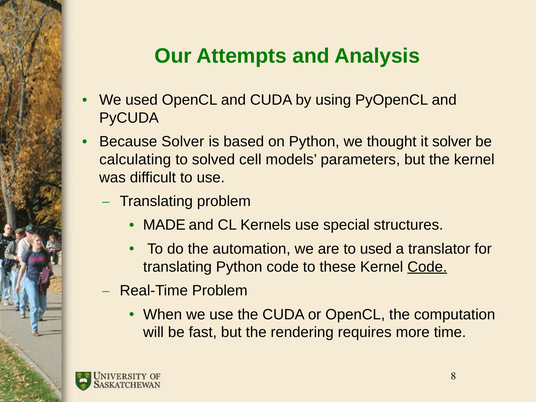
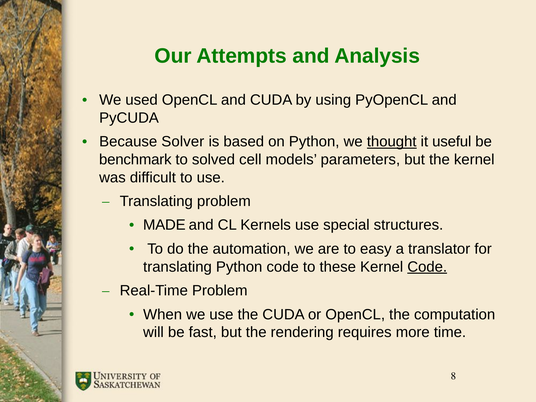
thought underline: none -> present (392, 142)
it solver: solver -> useful (452, 142)
calculating: calculating -> benchmark (135, 160)
to used: used -> easy (376, 249)
